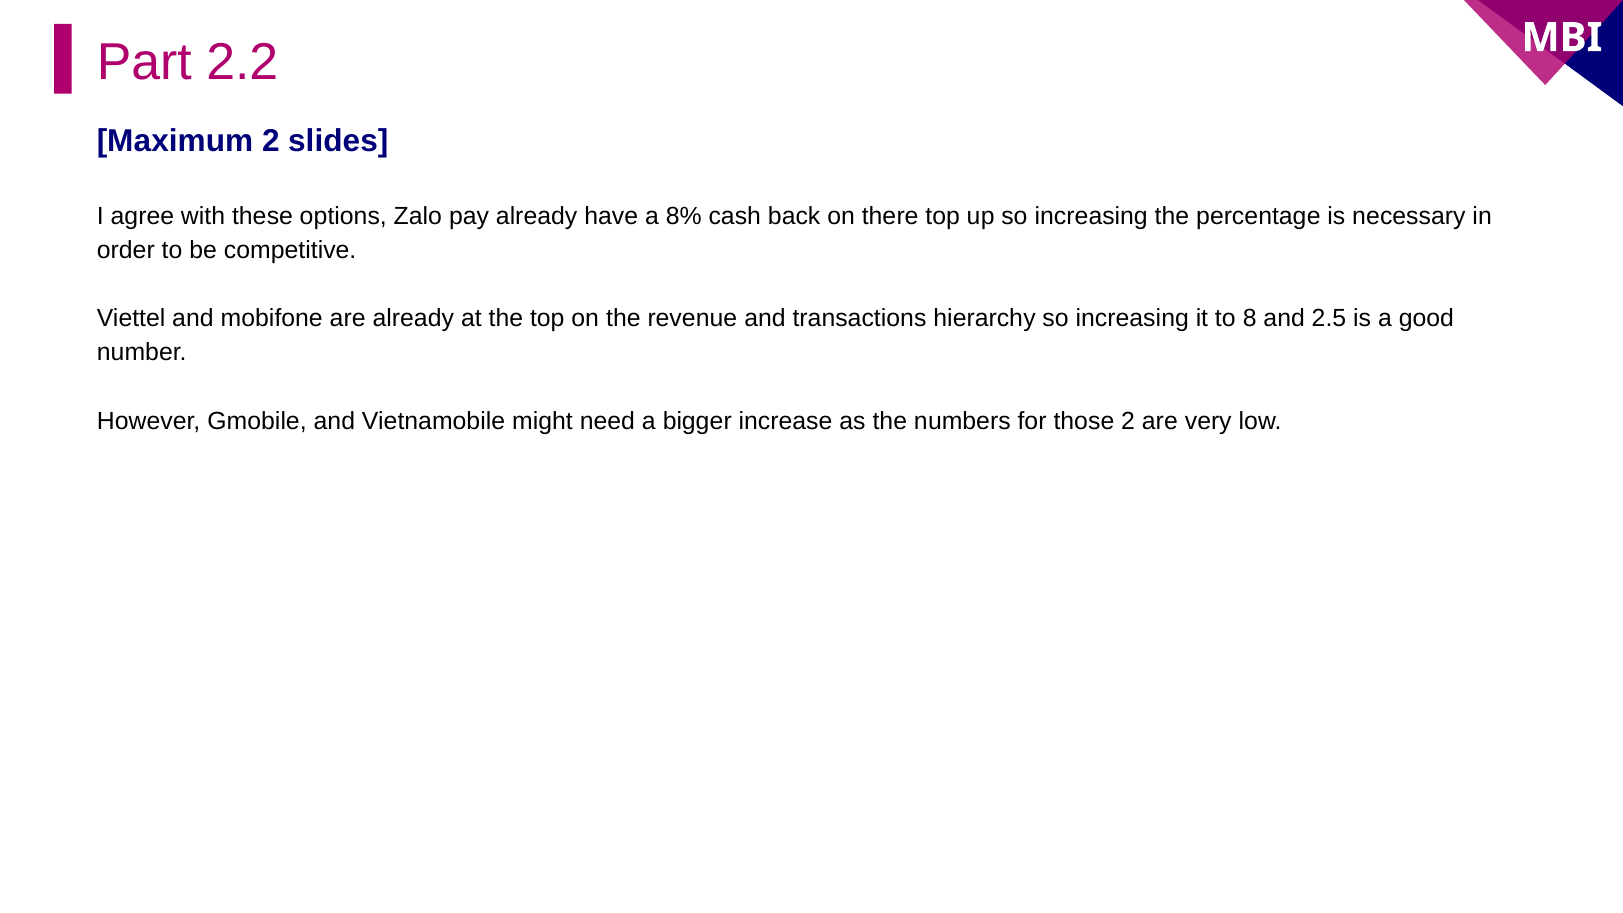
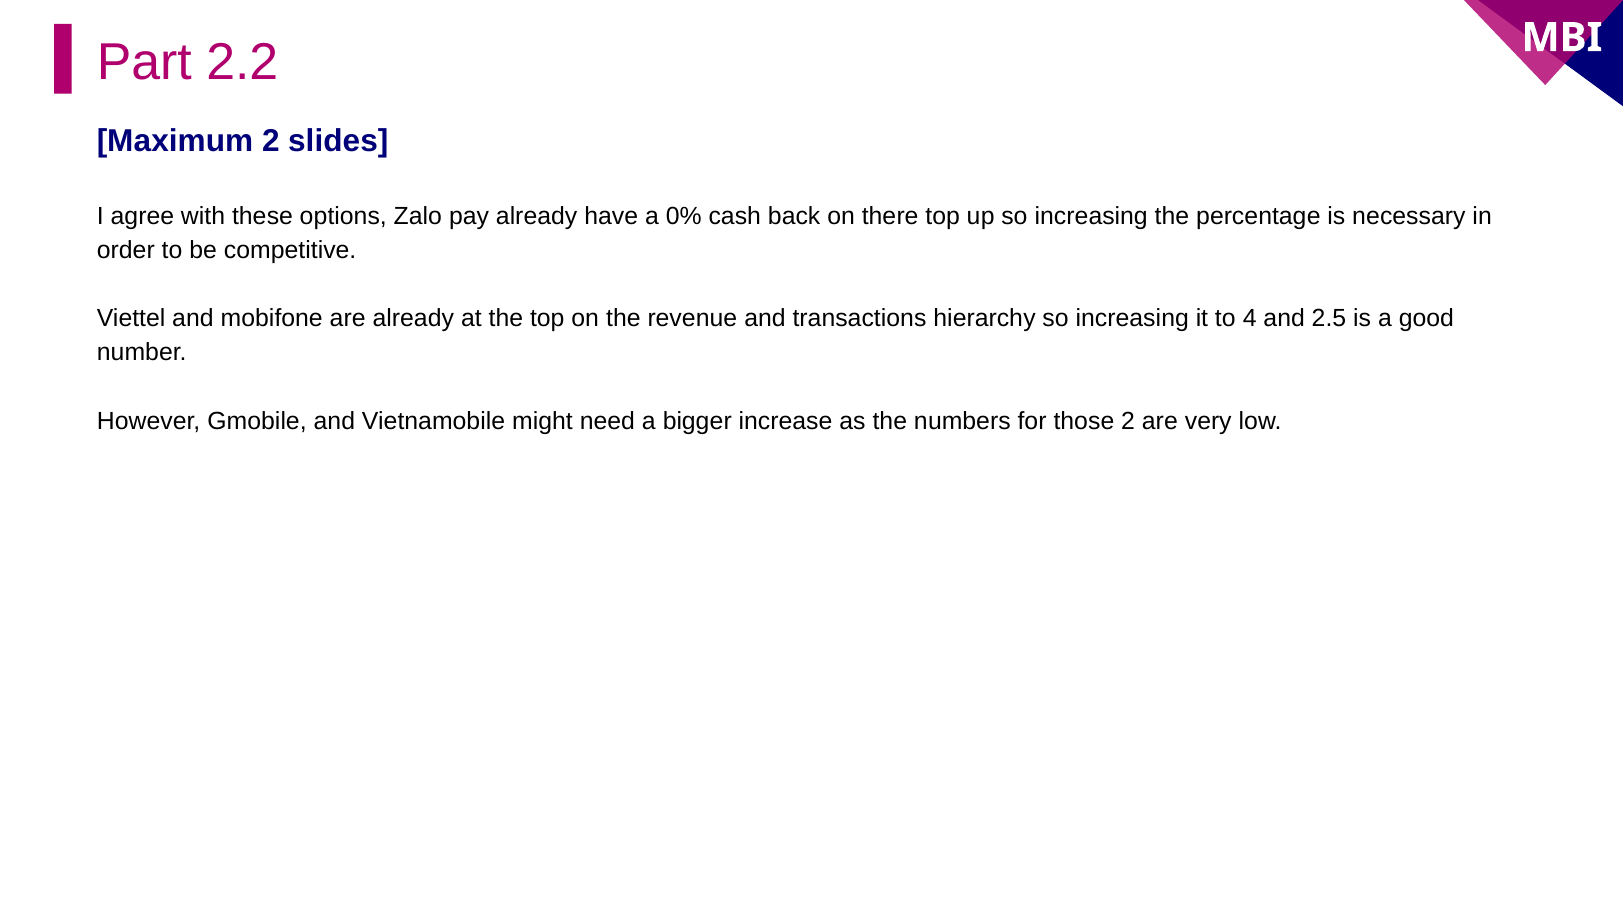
8%: 8% -> 0% (684, 216)
8: 8 -> 4 (1250, 318)
